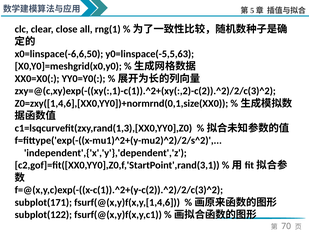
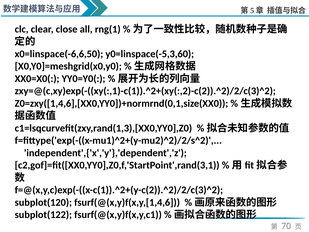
y0=linspace(-5,5,63: y0=linspace(-5,5,63 -> y0=linspace(-5,3,60 (150, 54)
subplot(171: subplot(171 -> subplot(120 (43, 202)
